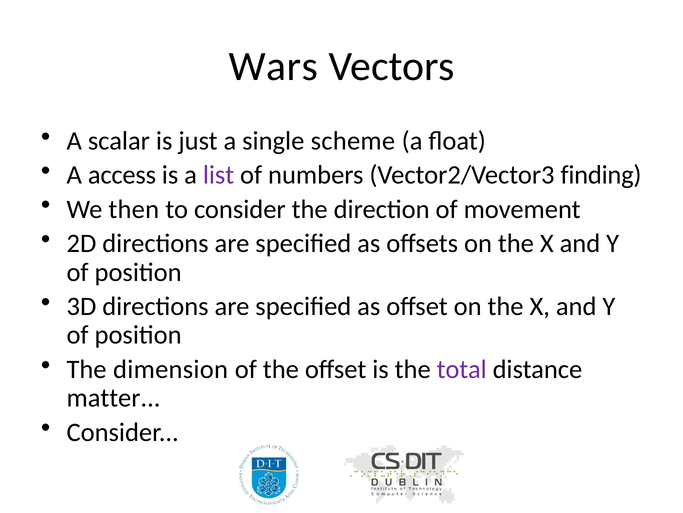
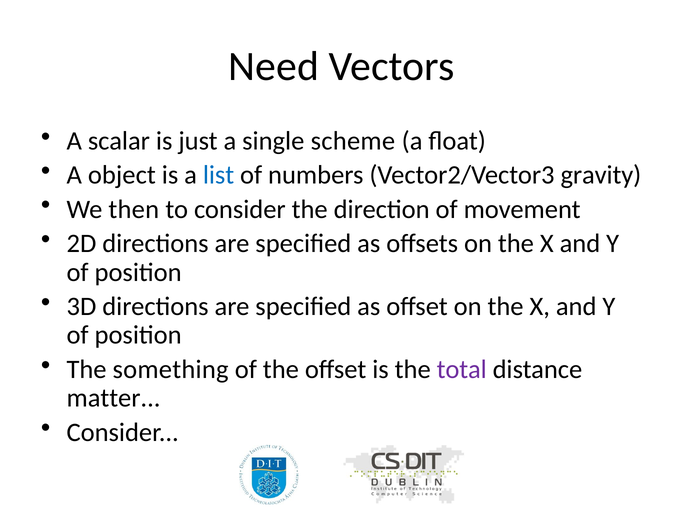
Wars: Wars -> Need (274, 66)
access: access -> object (122, 175)
list colour: purple -> blue (219, 175)
finding: finding -> gravity (601, 175)
dimension: dimension -> something (171, 369)
